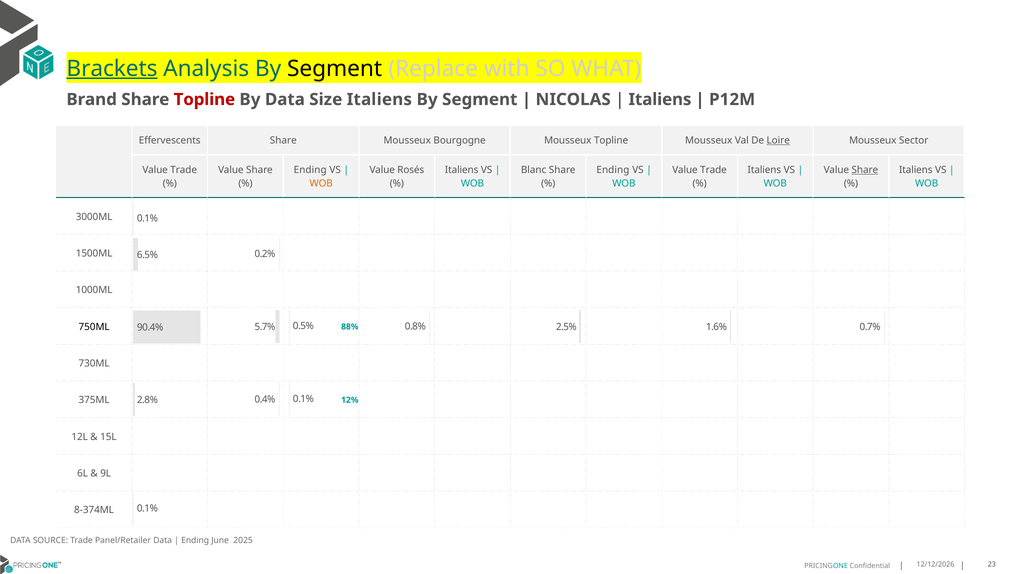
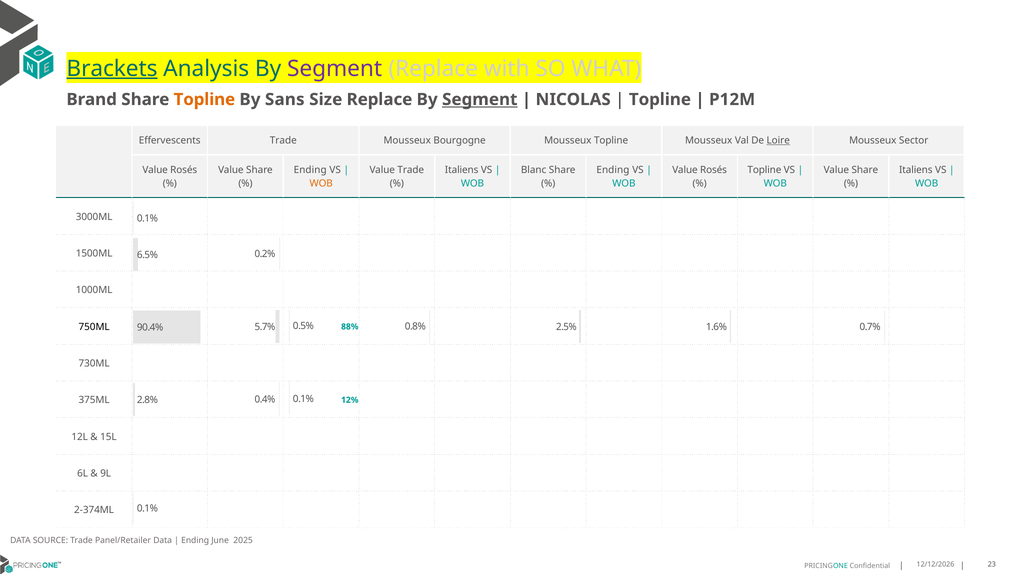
Segment colour: black -> purple (335, 69)
Topline colour: red -> orange (204, 100)
By Data: Data -> Sans (285, 100)
Size Italiens: Italiens -> Replace (379, 100)
Segment underline: none -> present (480, 100)
Italiens: Italiens -> Topline (660, 100)
Effervescents Share: Share -> Trade (283, 141)
Trade: Trade -> Rosés (184, 170)
Value Rosés: Rosés -> Trade (411, 170)
Trade: Trade -> Rosés (714, 170)
Italiens: Italiens -> Topline (764, 170)
Share underline: present -> none (865, 170)
8-374ML: 8-374ML -> 2-374ML (94, 510)
